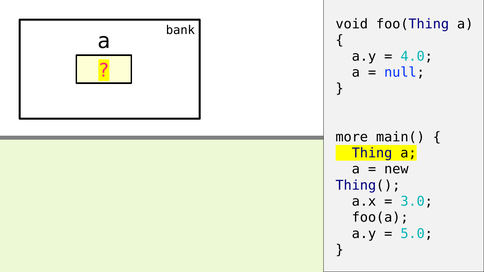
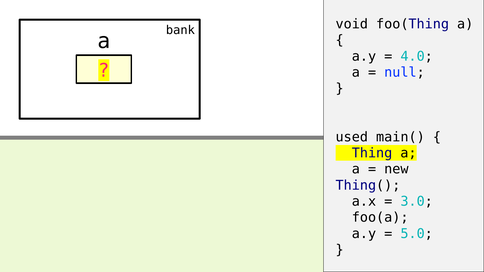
more: more -> used (352, 137)
